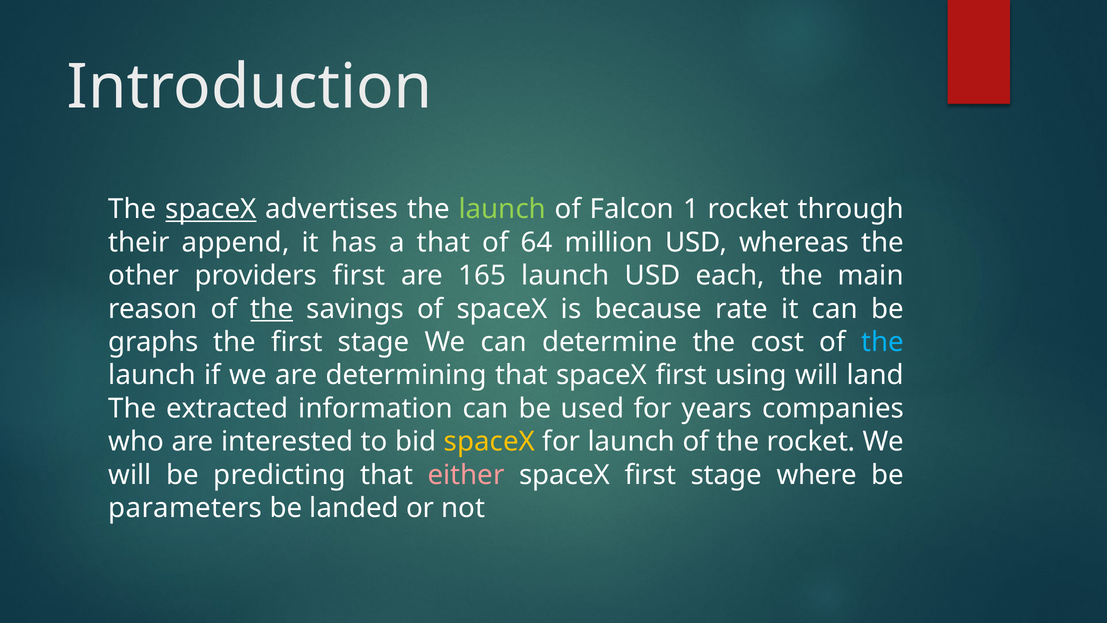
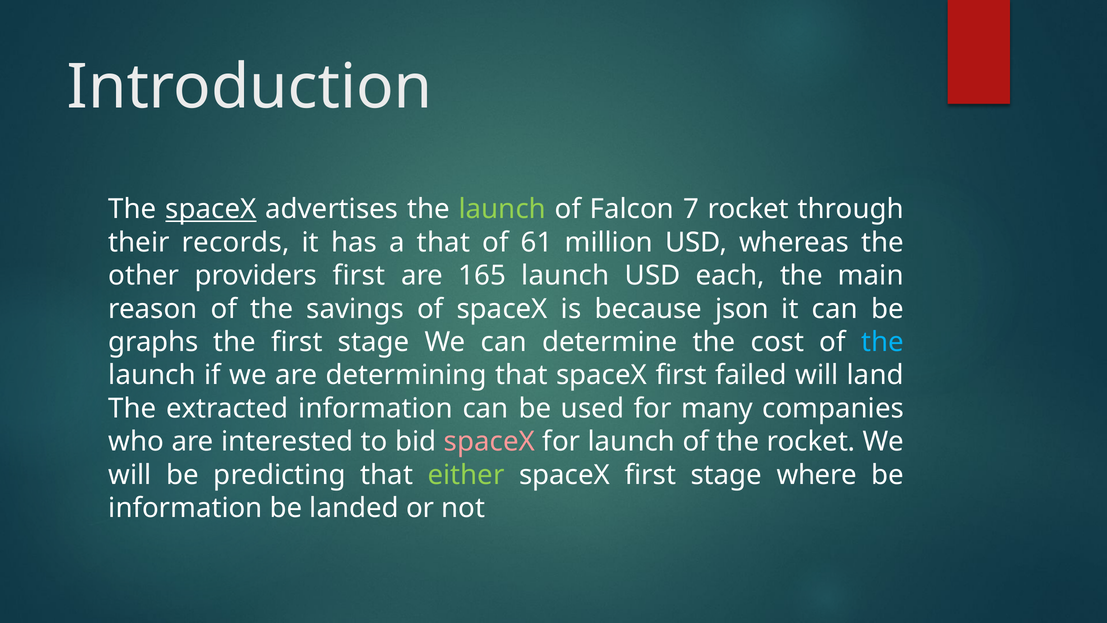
1: 1 -> 7 (691, 209)
append: append -> records (236, 242)
64: 64 -> 61 (537, 242)
the underline: present -> none (272, 309)
rate: rate -> json (742, 309)
using: using -> failed (751, 375)
years: years -> many (717, 408)
spaceX colour: yellow -> pink (489, 442)
either colour: pink -> light green (466, 475)
parameters: parameters -> information (185, 508)
